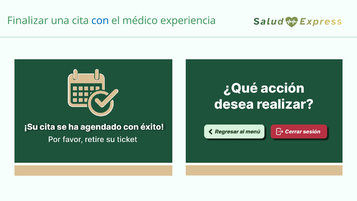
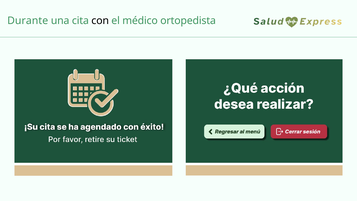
Finalizar: Finalizar -> Durante (28, 21)
con colour: blue -> black (100, 21)
experiencia: experiencia -> ortopedista (188, 21)
